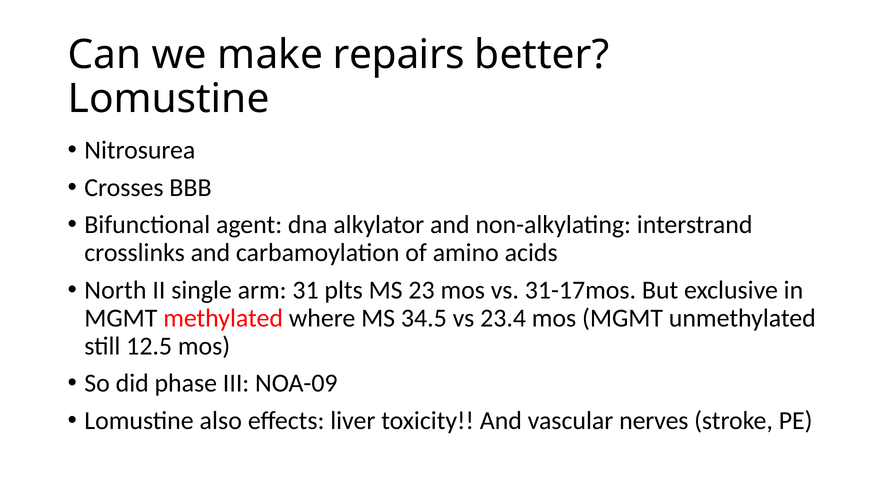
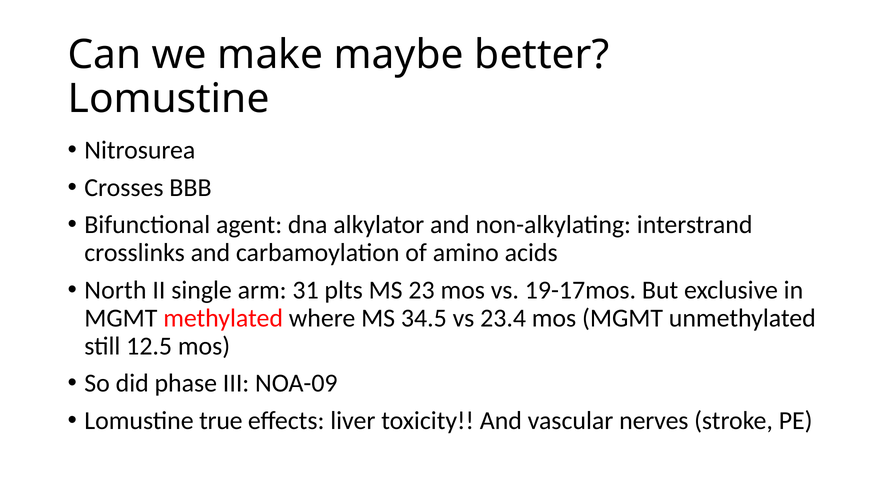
repairs: repairs -> maybe (399, 55)
31-17mos: 31-17mos -> 19-17mos (580, 290)
also: also -> true (221, 420)
